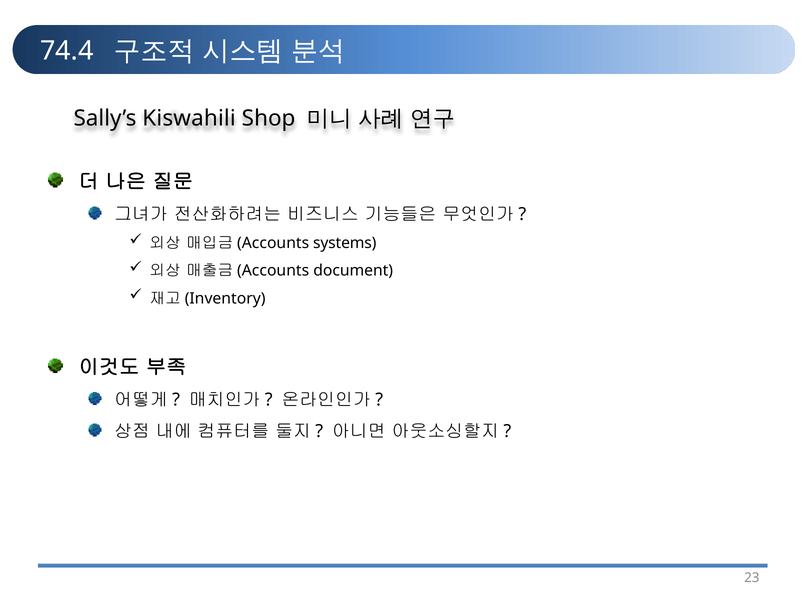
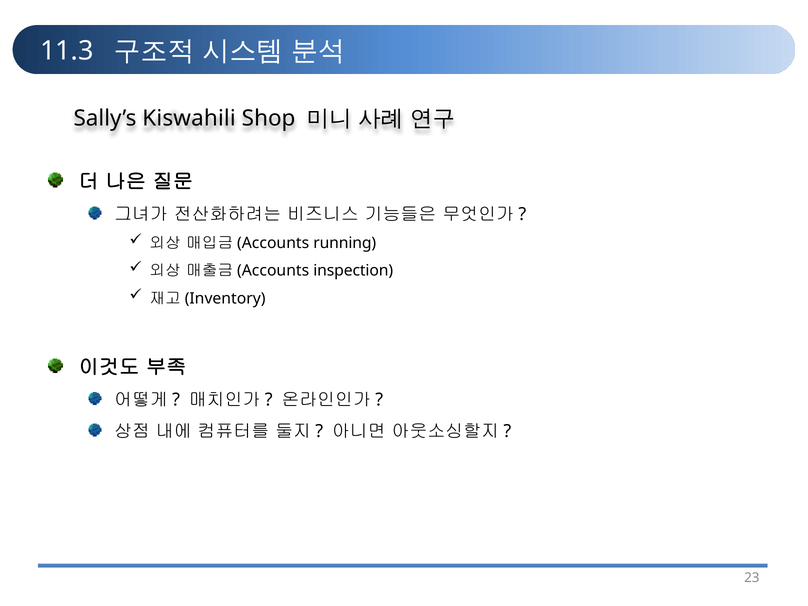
74.4: 74.4 -> 11.3 (67, 51)
systems: systems -> running (345, 243)
document: document -> inspection (353, 271)
